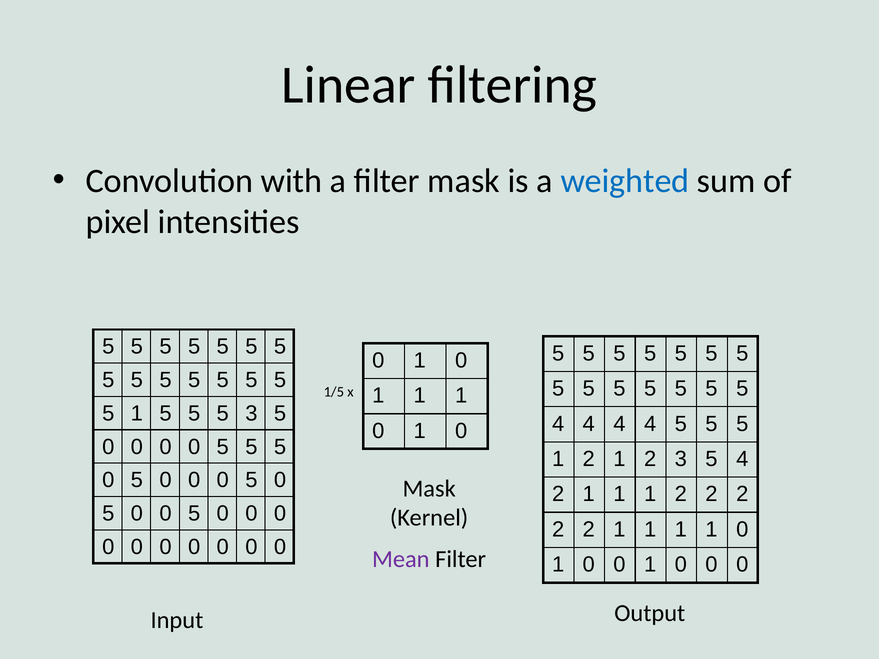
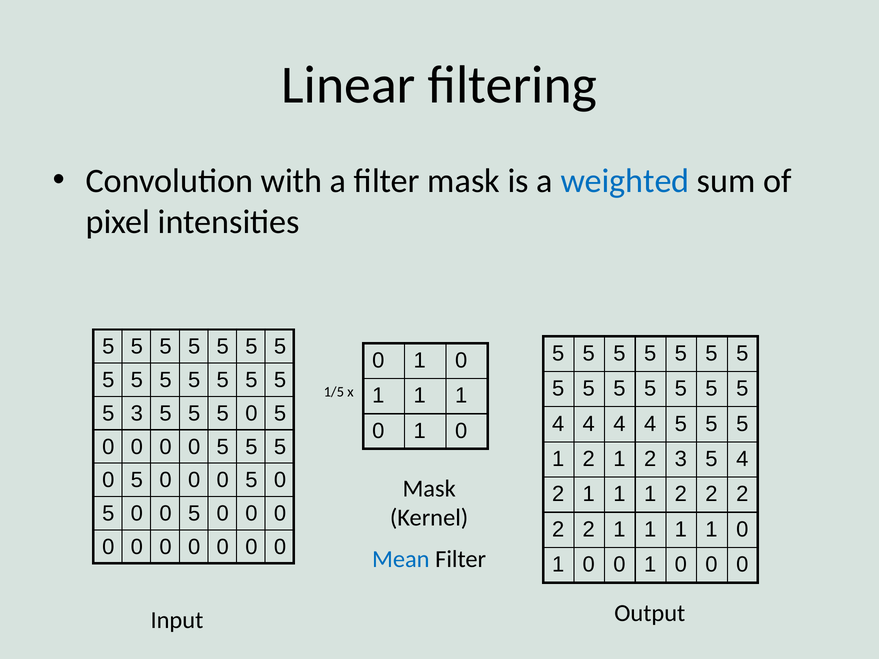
1: 1 -> 3 (137, 414)
3: 3 -> 0 (251, 414)
Mean colour: purple -> blue (401, 560)
